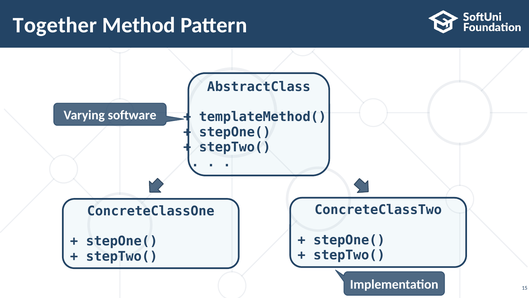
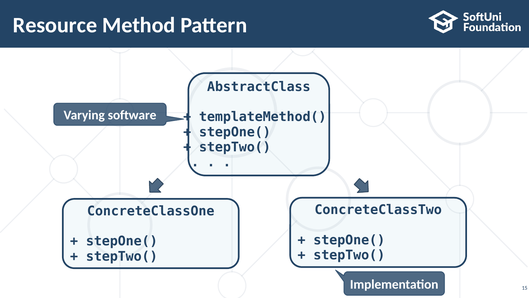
Together: Together -> Resource (55, 25)
